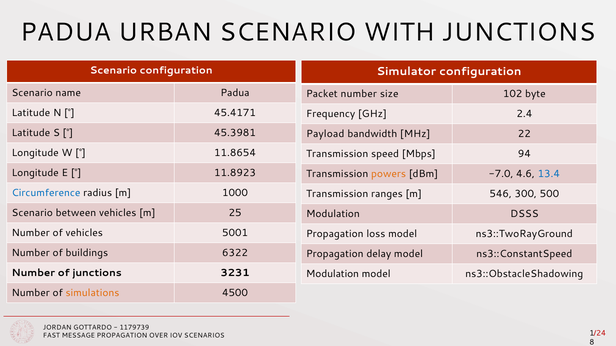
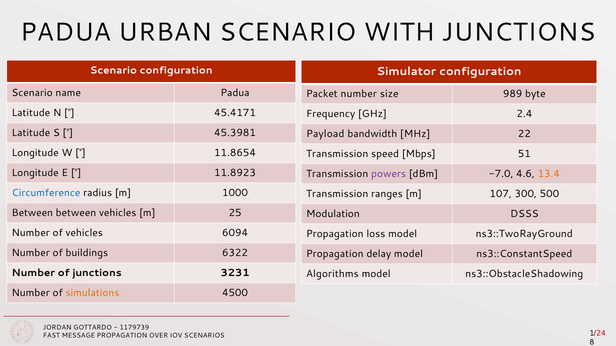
102: 102 -> 989 (513, 94)
94: 94 -> 51 (524, 154)
powers colour: orange -> purple (389, 174)
13.4 colour: blue -> orange (549, 174)
546: 546 -> 107 (501, 194)
Scenario: Scenario -> Between (32, 213)
5001: 5001 -> 6094 (235, 233)
Modulation: Modulation -> Algorithms (332, 274)
